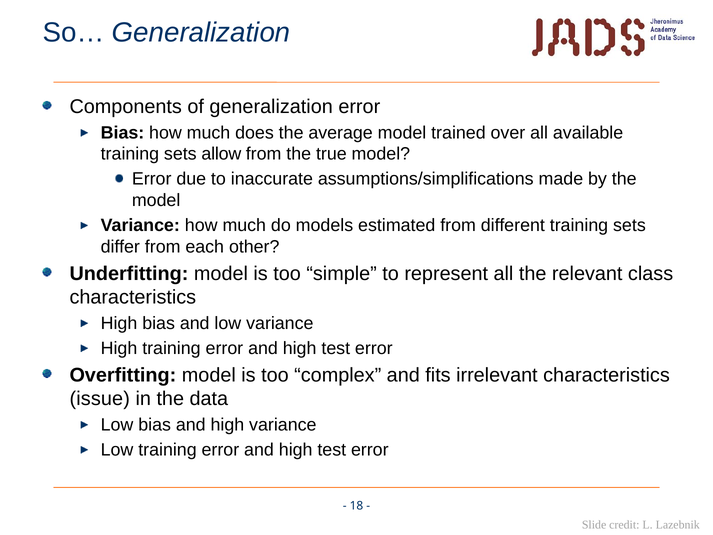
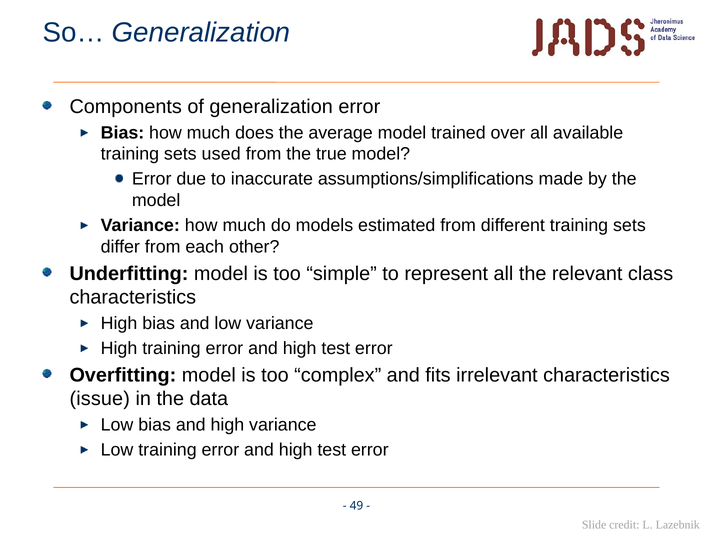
allow: allow -> used (221, 154)
18: 18 -> 49 (356, 506)
